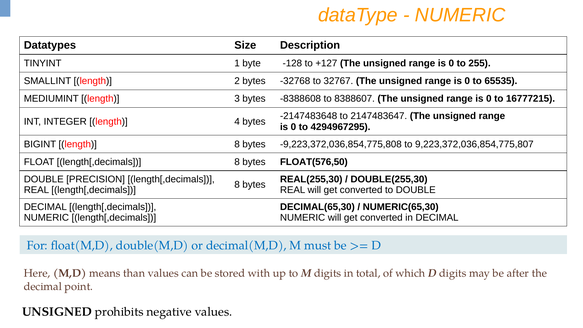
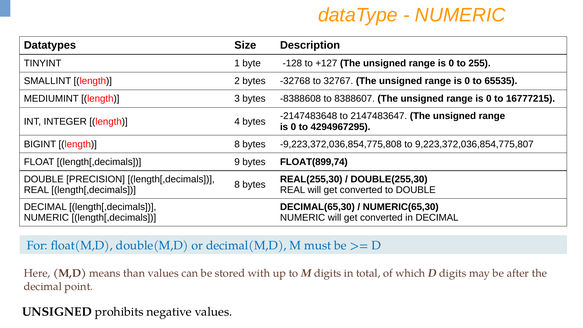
FLOAT length[,decimals 8: 8 -> 9 (237, 162)
FLOAT(576,50: FLOAT(576,50 -> FLOAT(899,74 (314, 162)
